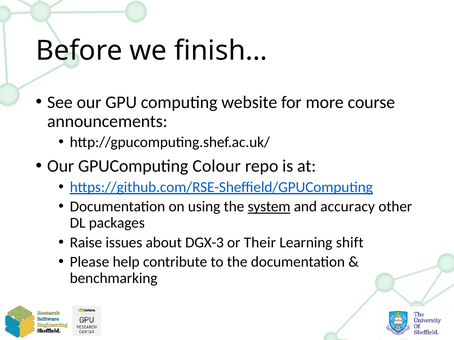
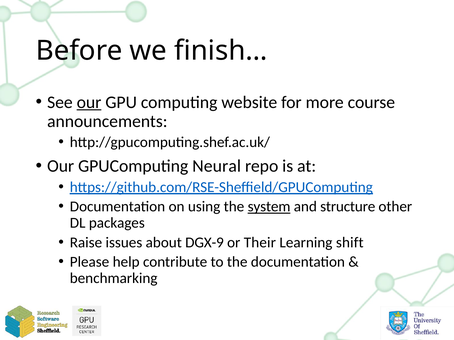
our underline: none -> present (89, 102)
Colour: Colour -> Neural (217, 166)
accuracy: accuracy -> structure (348, 207)
DGX-3: DGX-3 -> DGX-9 (205, 243)
